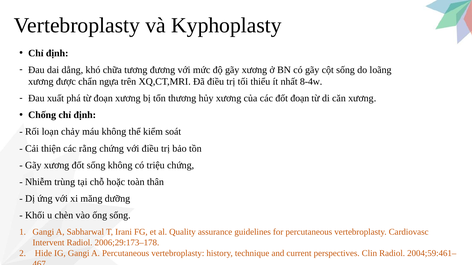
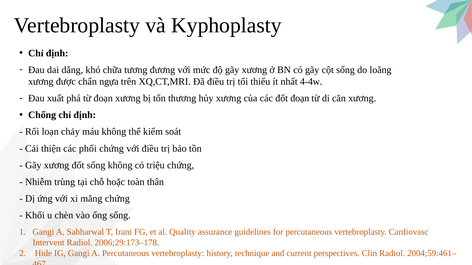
8-4w: 8-4w -> 4-4w (311, 82)
rằng: rằng -> phổi (88, 149)
măng dưỡng: dưỡng -> chứng (117, 199)
